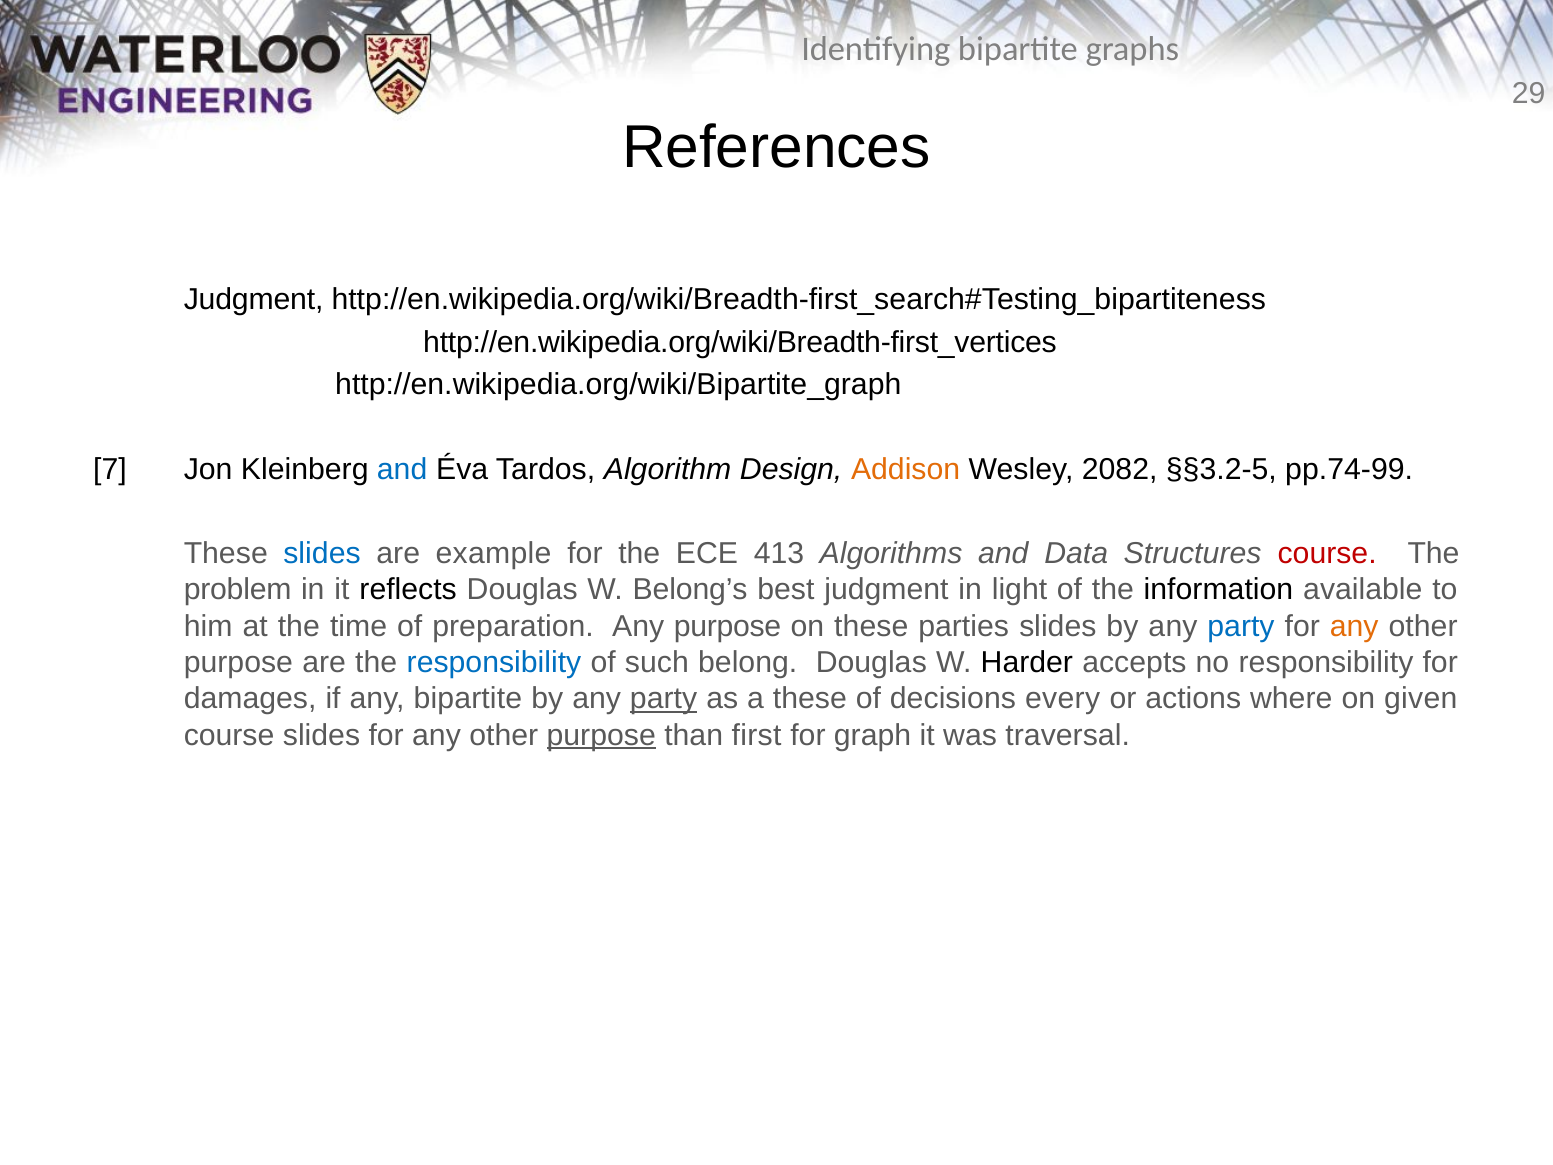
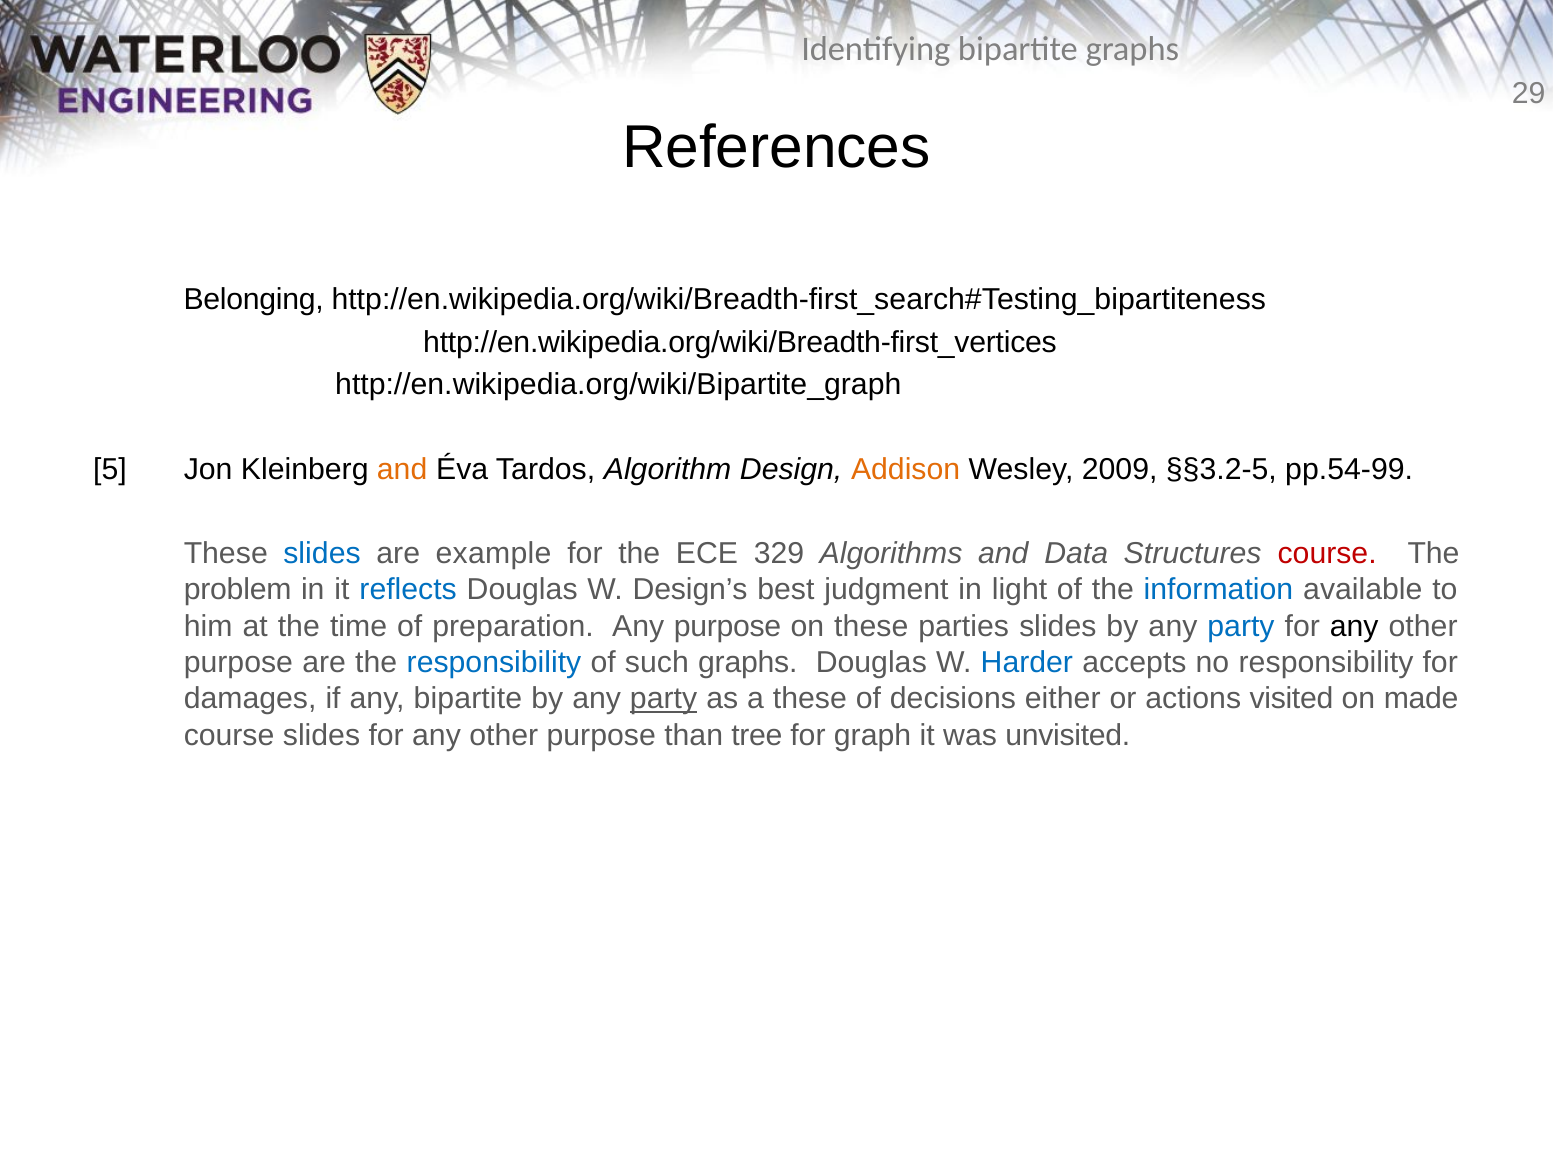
Judgment: Judgment -> Belonging (254, 300)
7: 7 -> 5 (110, 469)
and colour: blue -> orange (402, 469)
2082: 2082 -> 2009 (1120, 469)
pp.74-99: pp.74-99 -> pp.54-99 (1349, 469)
413: 413 -> 329 (779, 554)
reflects colour: black -> blue (408, 590)
Belong’s: Belong’s -> Design’s (690, 590)
information colour: black -> blue (1218, 590)
any colour: orange -> black (1354, 626)
such belong: belong -> graphs (748, 662)
Harder colour: black -> blue (1027, 662)
every: every -> either (1063, 699)
where: where -> visited (1291, 699)
given: given -> made (1421, 699)
purpose underline: present -> none (601, 735)
first: first -> tree (757, 735)
traversal: traversal -> unvisited (1068, 735)
